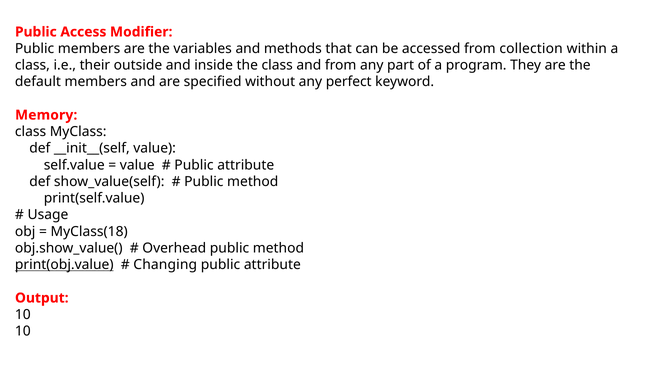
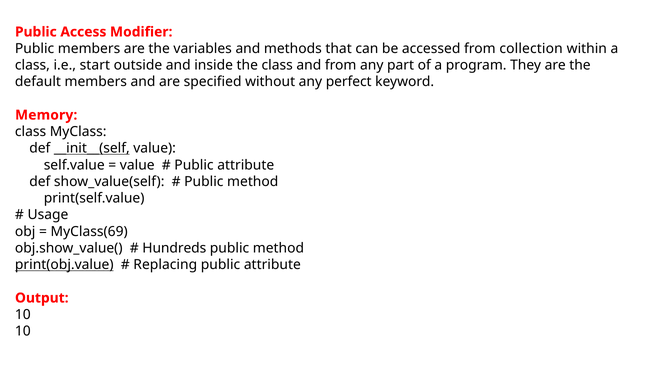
their: their -> start (95, 65)
__init__(self underline: none -> present (92, 148)
MyClass(18: MyClass(18 -> MyClass(69 (89, 231)
Overhead: Overhead -> Hundreds (174, 248)
Changing: Changing -> Replacing (165, 264)
